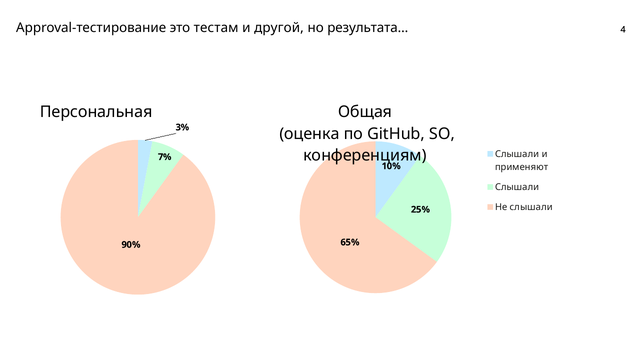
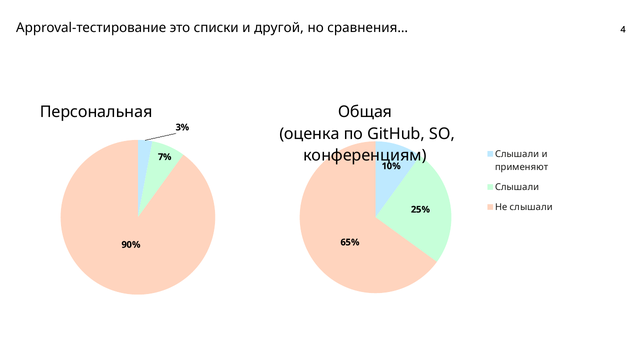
тестам: тестам -> списки (216, 28)
результата…: результата… -> сравнения… (368, 28)
